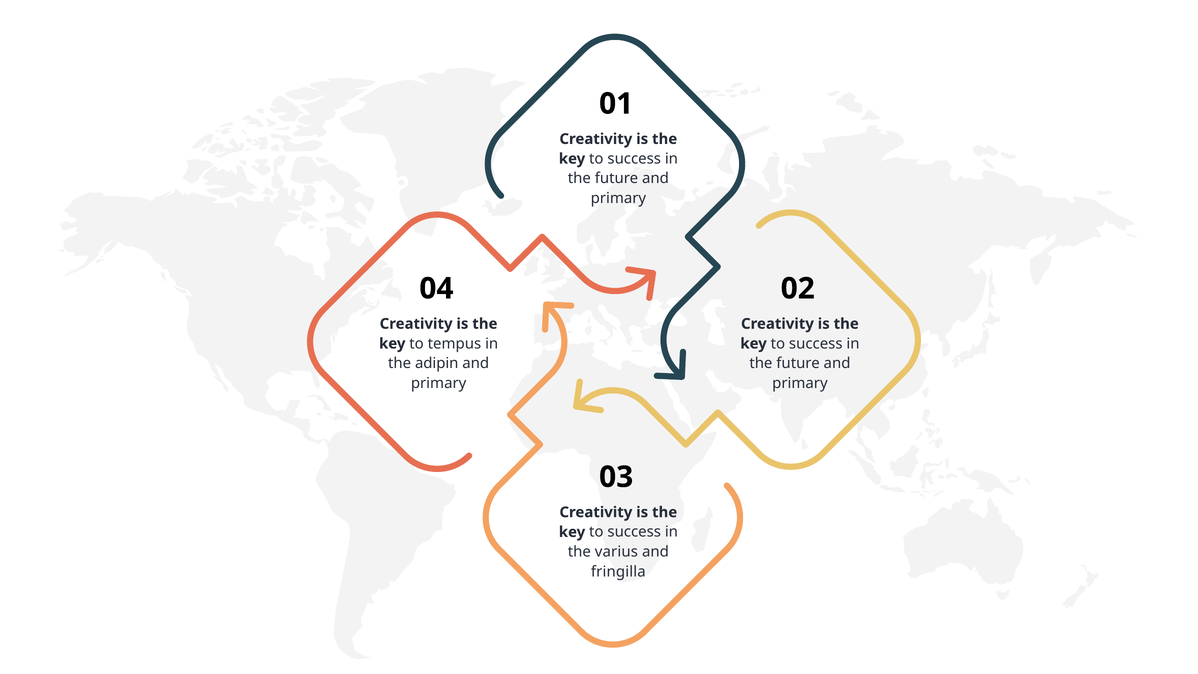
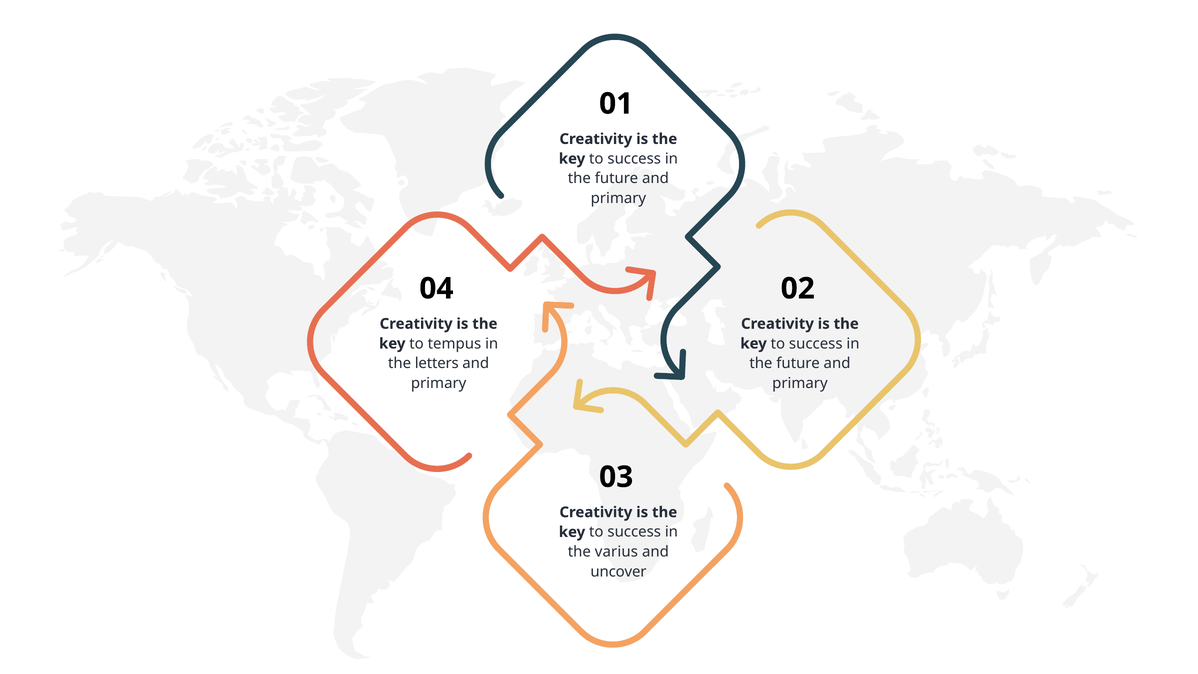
adipin: adipin -> letters (437, 363)
fringilla: fringilla -> uncover (618, 571)
